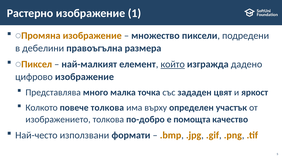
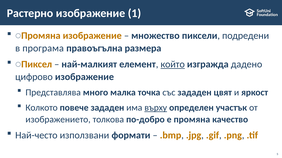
дебелини: дебелини -> програма (43, 48)
повече толкова: толкова -> зададен (107, 108)
върху underline: none -> present (156, 108)
е помощта: помощта -> промяна (192, 120)
